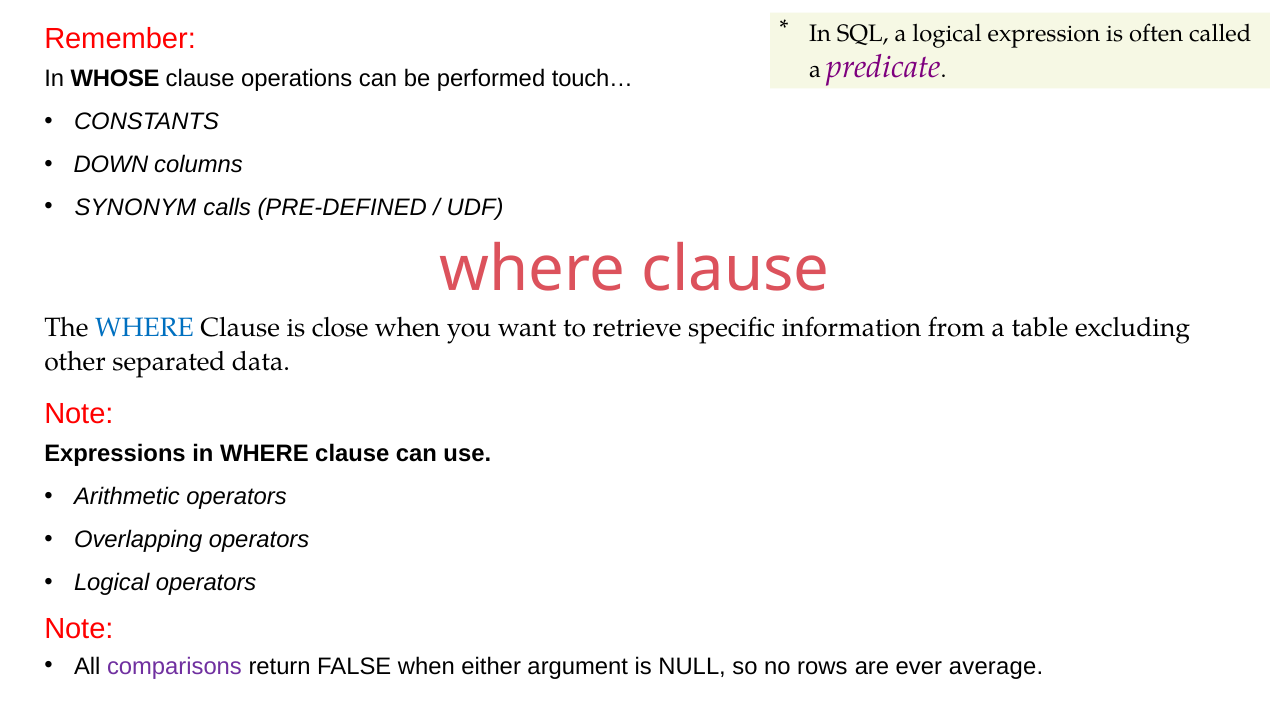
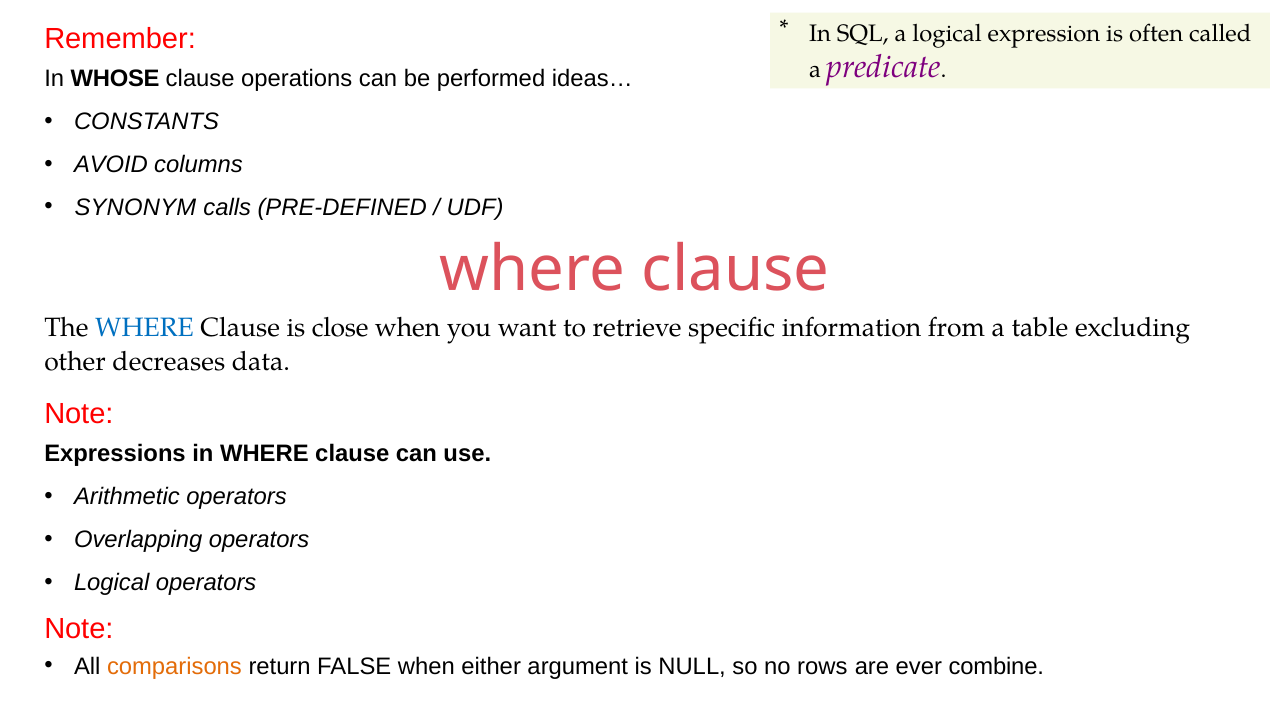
touch…: touch… -> ideas… (592, 79)
DOWN: DOWN -> AVOID (111, 165)
separated: separated -> decreases (169, 362)
comparisons colour: purple -> orange (174, 667)
average: average -> combine (996, 667)
